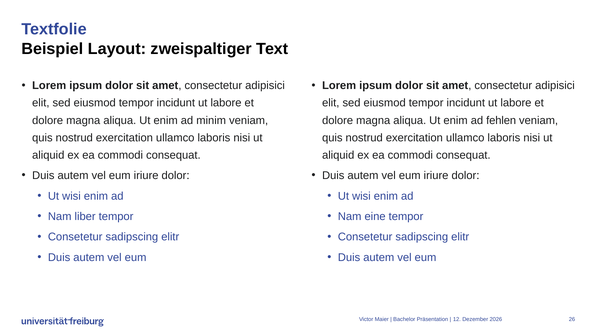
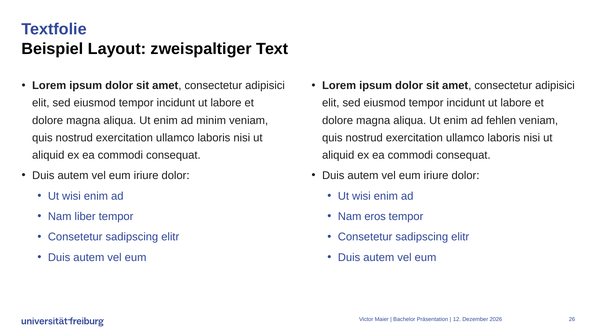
eine: eine -> eros (375, 216)
